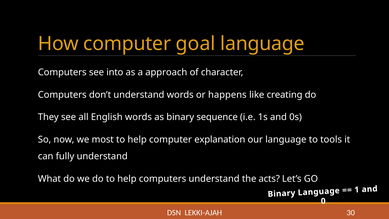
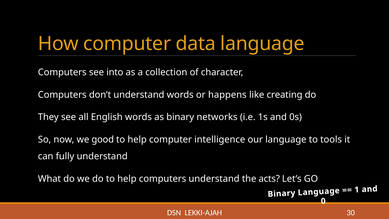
goal: goal -> data (196, 44)
approach: approach -> collection (166, 72)
sequence: sequence -> networks (217, 117)
most: most -> good (103, 139)
explanation: explanation -> intelligence (220, 139)
